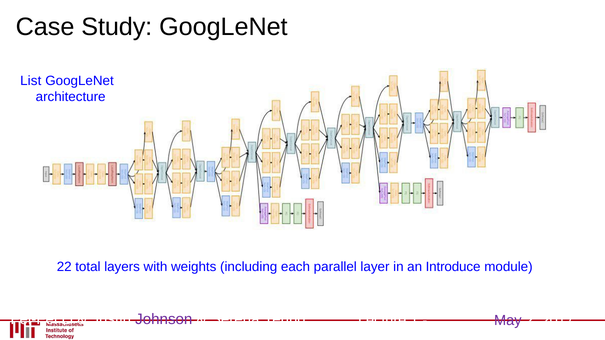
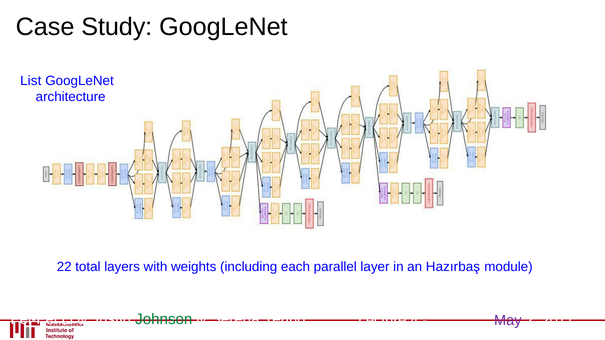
Introduce: Introduce -> Hazırbaş (453, 267)
Johnson colour: purple -> green (164, 319)
1: 1 -> 4 (414, 321)
